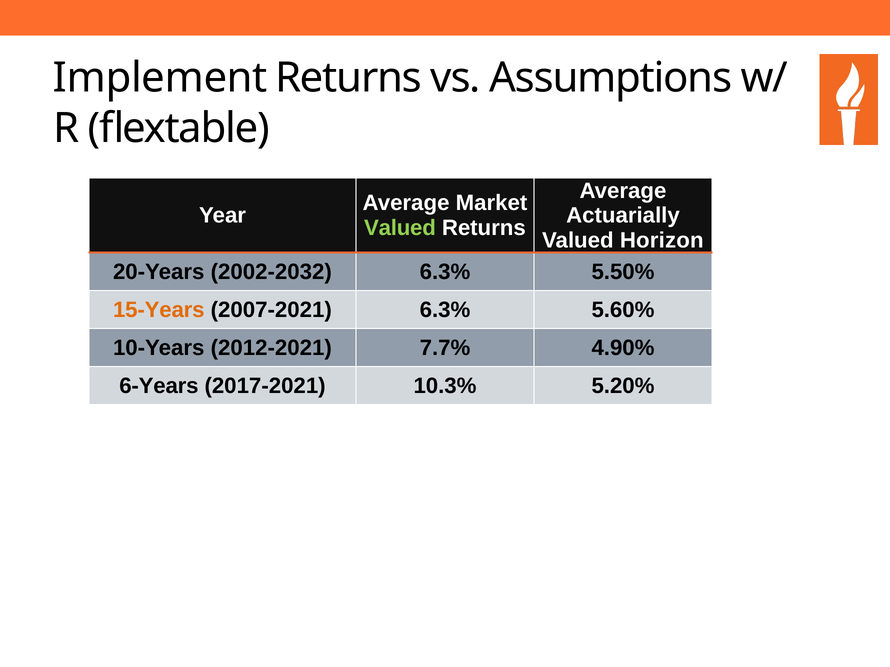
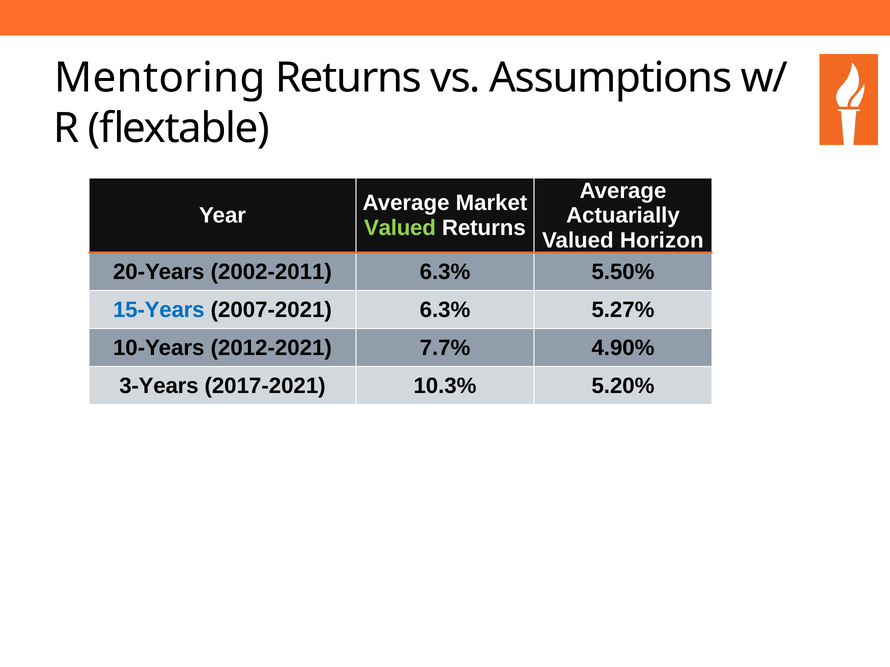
Implement: Implement -> Mentoring (160, 78)
2002-2032: 2002-2032 -> 2002-2011 (271, 272)
15-Years colour: orange -> blue (159, 310)
5.60%: 5.60% -> 5.27% (623, 310)
6-Years: 6-Years -> 3-Years (159, 386)
